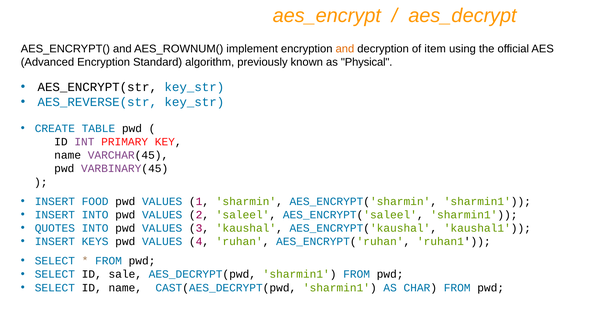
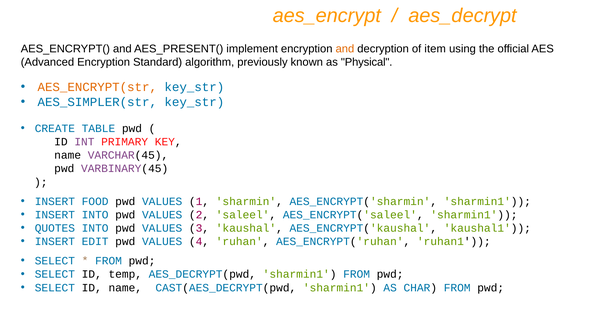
AES_ROWNUM(: AES_ROWNUM( -> AES_PRESENT( (179, 49)
AES_ENCRYPT(str colour: black -> orange (97, 87)
AES_REVERSE(str: AES_REVERSE(str -> AES_SIMPLER(str (97, 102)
KEYS: KEYS -> EDIT (95, 242)
sale: sale -> temp (125, 274)
